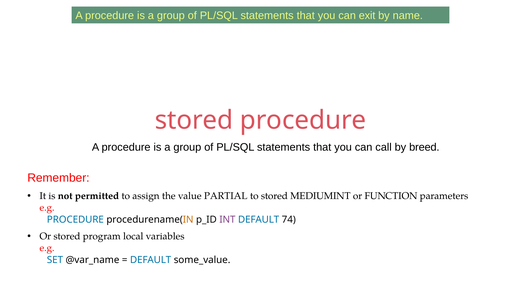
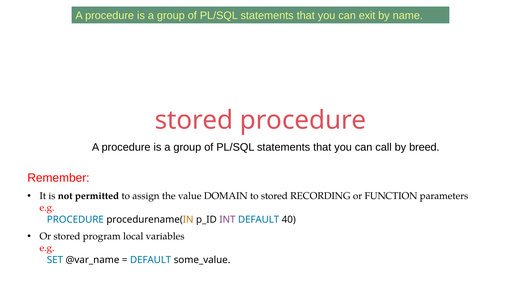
PARTIAL: PARTIAL -> DOMAIN (226, 196)
MEDIUMINT: MEDIUMINT -> RECORDING (320, 196)
74: 74 -> 40 (289, 220)
